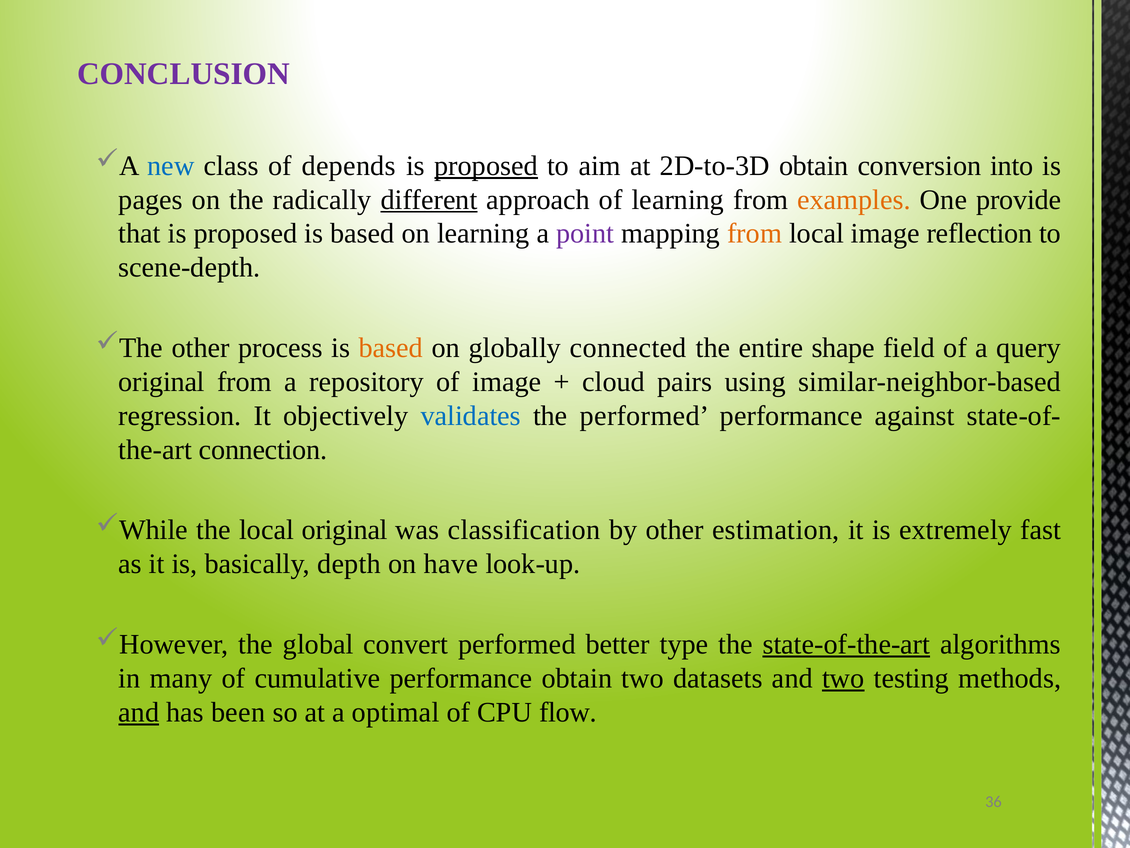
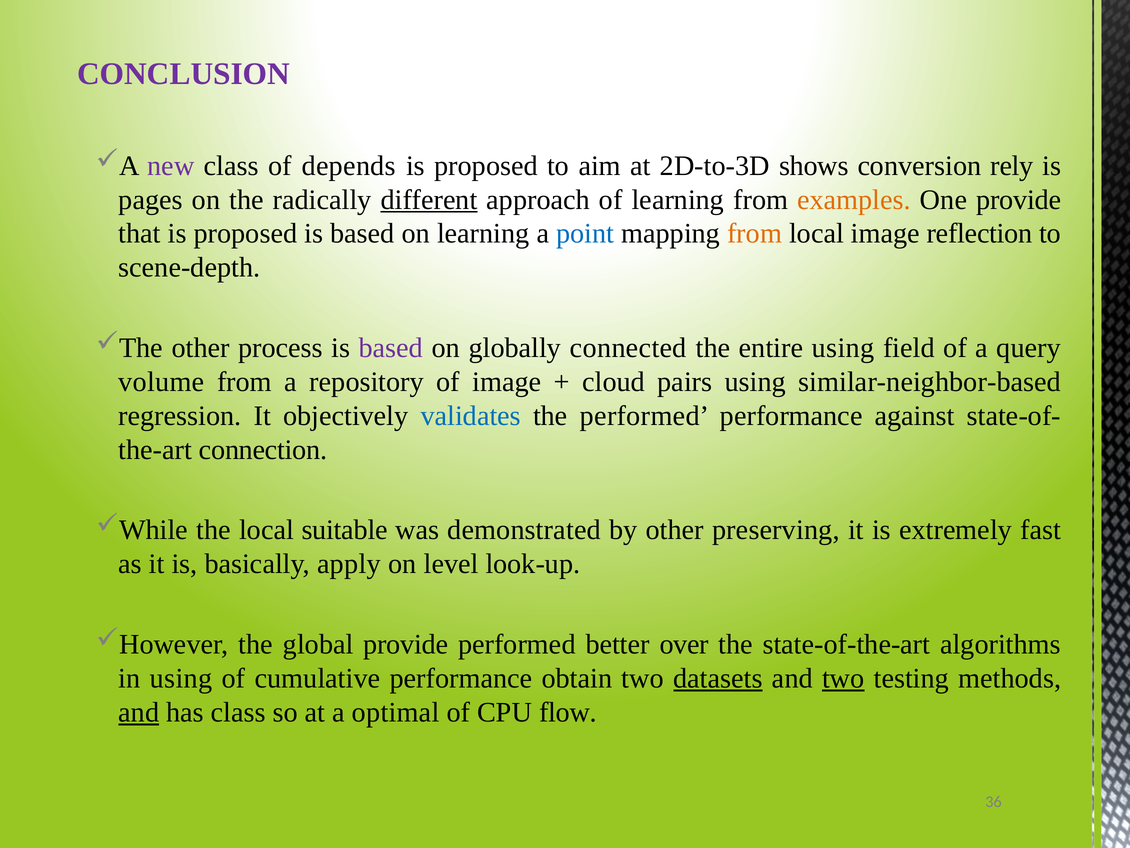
new colour: blue -> purple (171, 166)
proposed underline: present -> none (486, 166)
2D-to-3D obtain: obtain -> shows (814, 166)
into: into -> rely (1012, 166)
point colour: purple -> blue (585, 233)
based colour: orange -> purple (391, 348)
entire shape: shape -> using (843, 348)
original: original -> volume (161, 382)
local original: original -> suitable (345, 530)
classification: classification -> demonstrated (524, 530)
estimation: estimation -> preserving (776, 530)
depth: depth -> apply (349, 564)
have: have -> level (451, 564)
global convert: convert -> provide (406, 644)
type: type -> over (684, 644)
state-of-the-art underline: present -> none (846, 644)
in many: many -> using (181, 678)
datasets underline: none -> present (718, 678)
has been: been -> class (238, 712)
